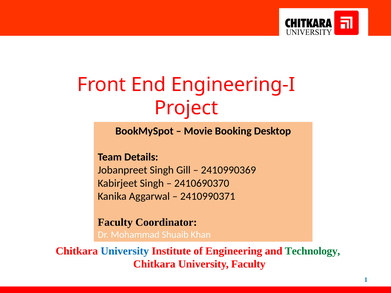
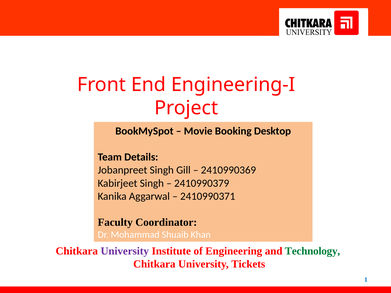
2410690370: 2410690370 -> 2410990379 (202, 183)
University colour: blue -> purple (125, 251)
University Faculty: Faculty -> Tickets (248, 264)
